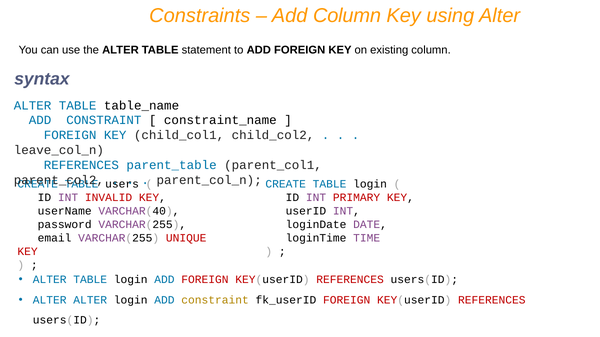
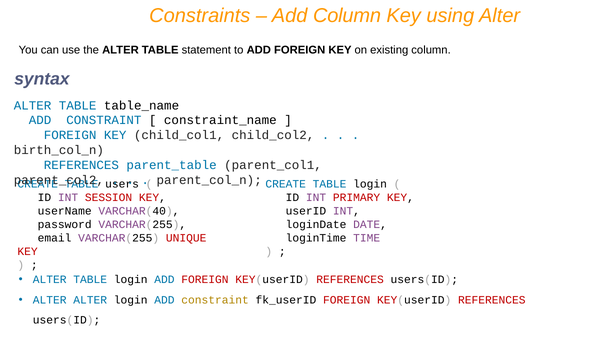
leave_col_n: leave_col_n -> birth_col_n (59, 151)
INVALID: INVALID -> SESSION (109, 198)
